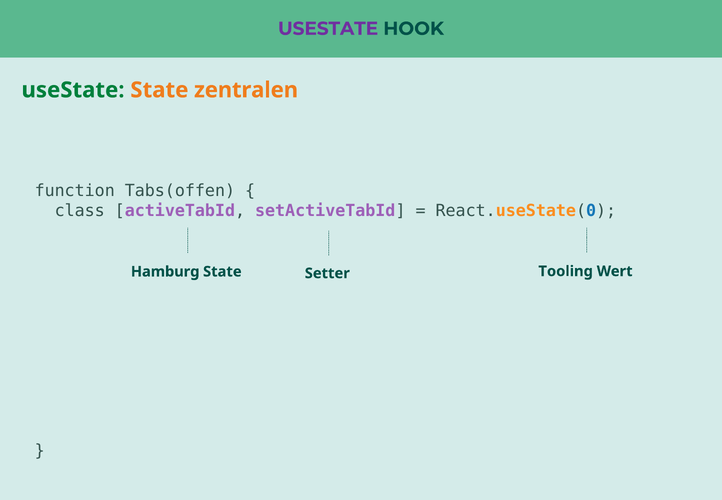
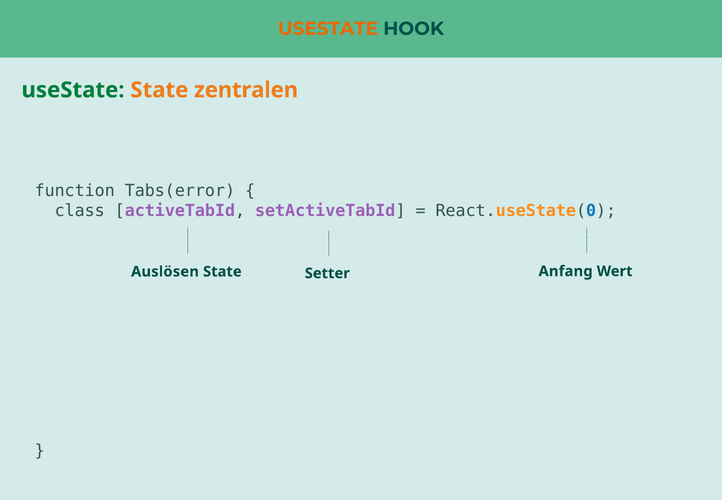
USESTATE colour: purple -> orange (328, 29)
Tabs(offen: Tabs(offen -> Tabs(error (180, 190)
Tooling: Tooling -> Anfang (566, 271)
Hamburg: Hamburg -> Auslösen (165, 272)
